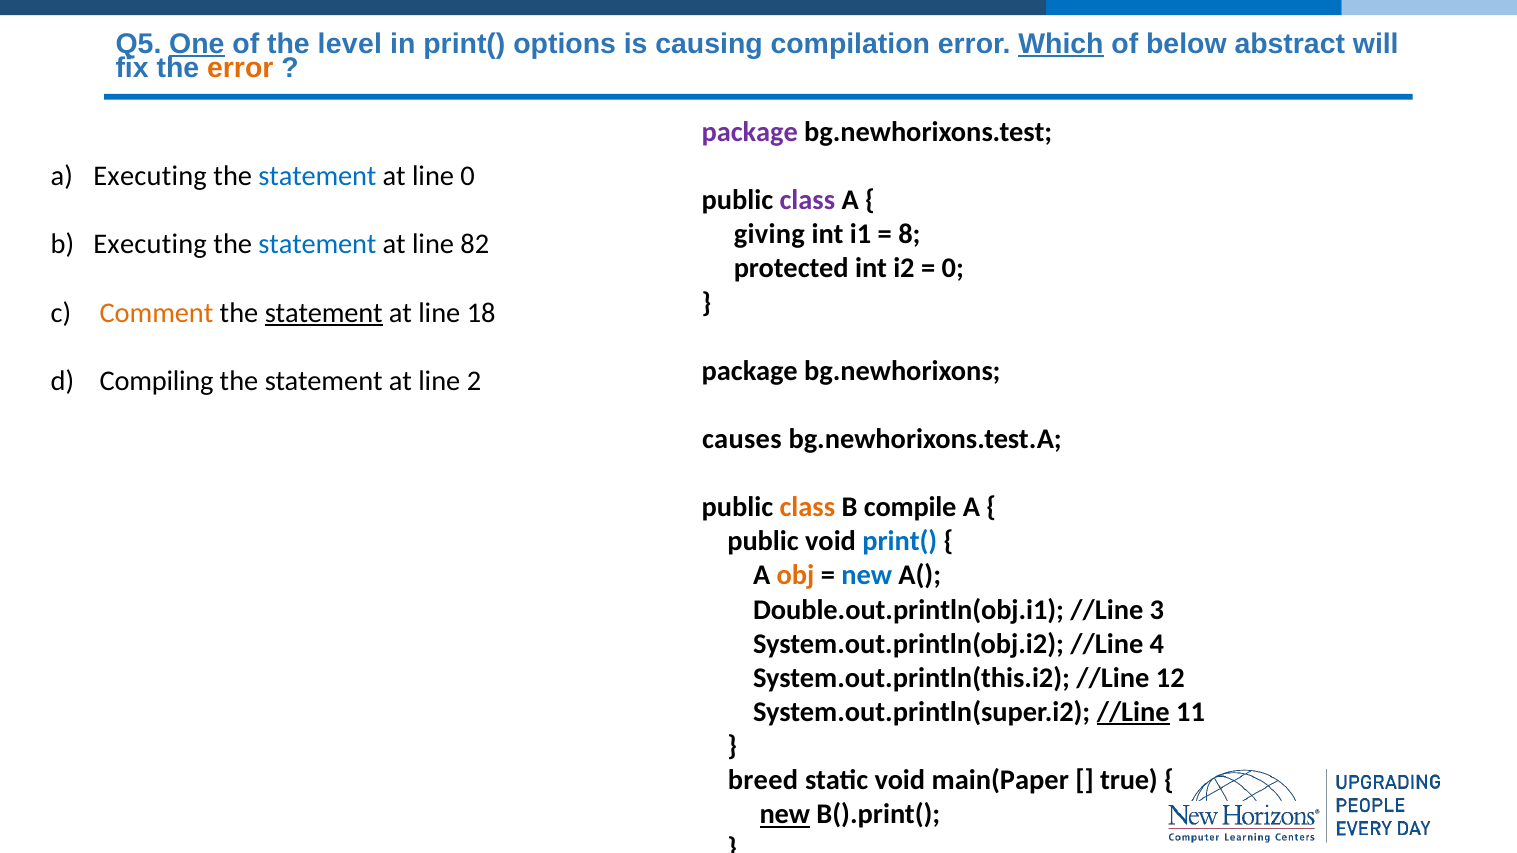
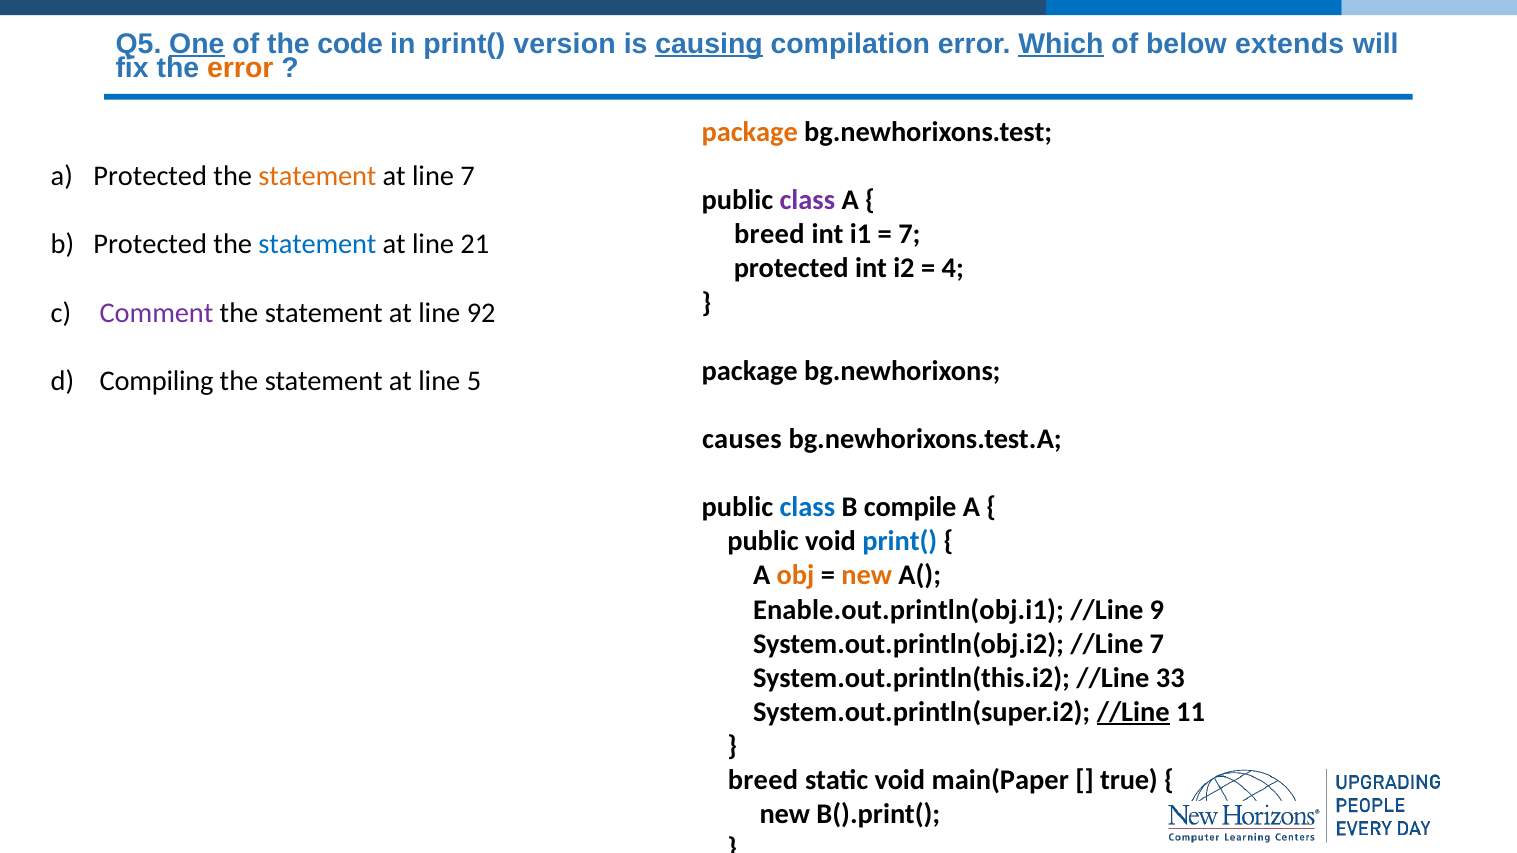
level: level -> code (350, 44)
options: options -> version (565, 44)
causing underline: none -> present (709, 44)
abstract: abstract -> extends (1290, 44)
package colour: purple -> orange (750, 132)
a Executing: Executing -> Protected (150, 176)
statement colour: blue -> orange (317, 176)
line 0: 0 -> 7 (468, 176)
giving: giving -> breed (769, 234)
8: 8 -> 7 (909, 234)
b Executing: Executing -> Protected (150, 245)
82: 82 -> 21 (475, 245)
0: 0 -> 4 (953, 269)
Comment colour: orange -> purple (156, 313)
statement underline: present -> none (324, 313)
18: 18 -> 92 (481, 313)
2: 2 -> 5 (474, 381)
class colour: orange -> blue (807, 508)
new colour: blue -> orange (867, 576)
Double.out.println(obj.i1: Double.out.println(obj.i1 -> Enable.out.println(obj.i1 (908, 610)
3: 3 -> 9 (1157, 610)
//Line 4: 4 -> 7 (1157, 644)
12: 12 -> 33 (1170, 678)
new underline: present -> none (785, 815)
